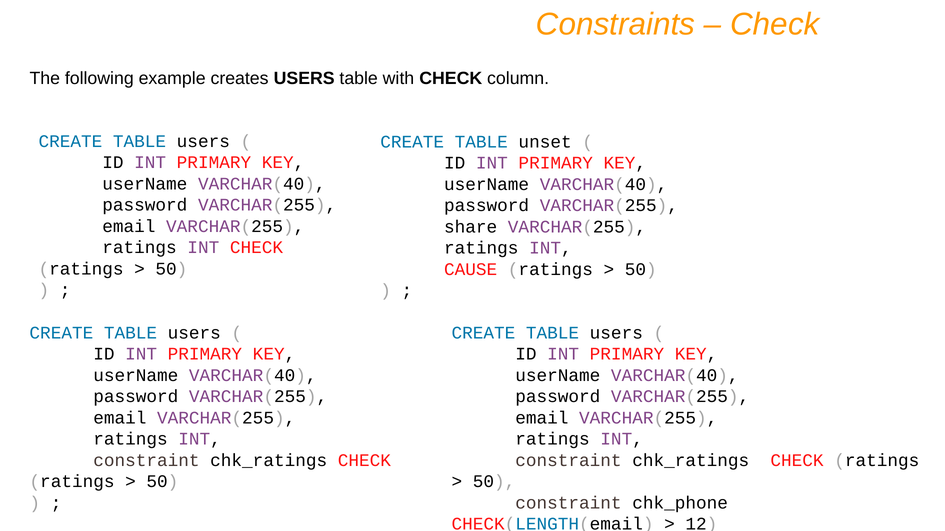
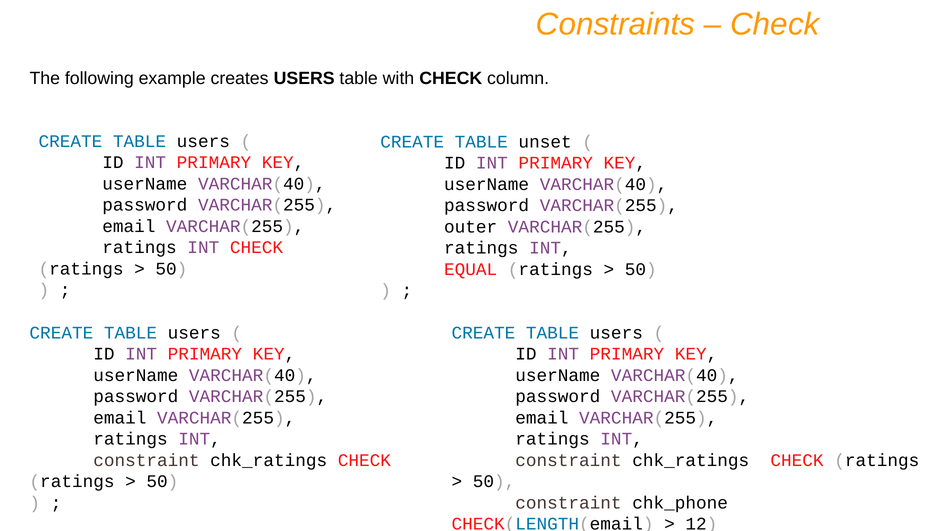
share: share -> outer (471, 227)
CAUSE: CAUSE -> EQUAL (471, 270)
